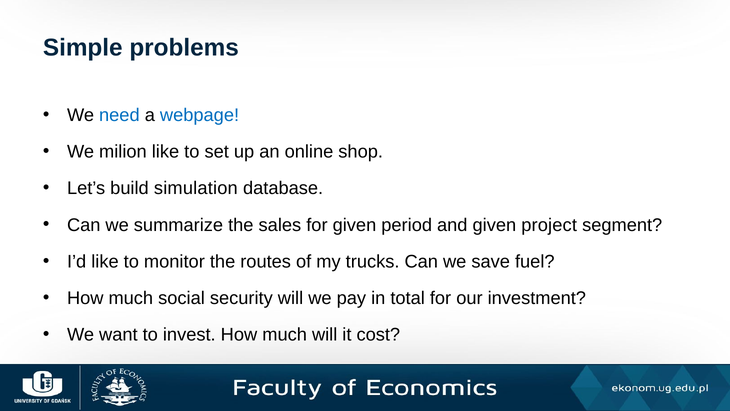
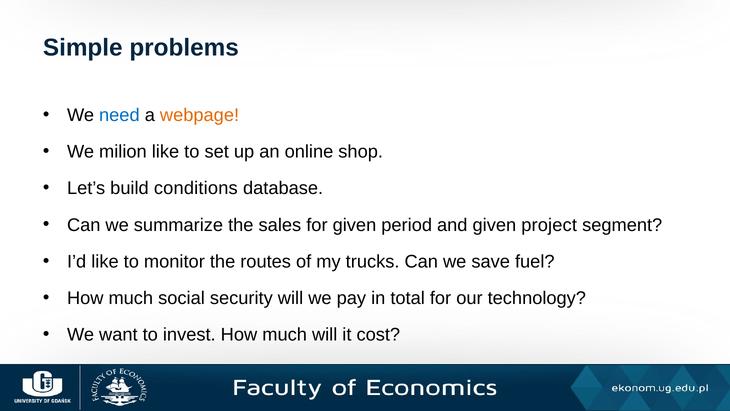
webpage colour: blue -> orange (200, 115)
simulation: simulation -> conditions (196, 188)
investment: investment -> technology (537, 298)
